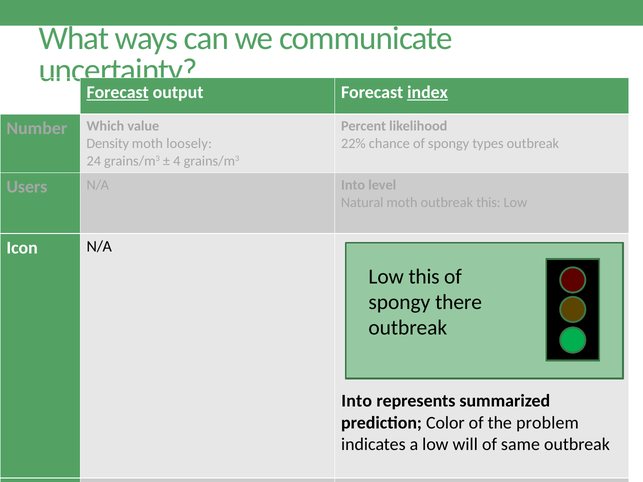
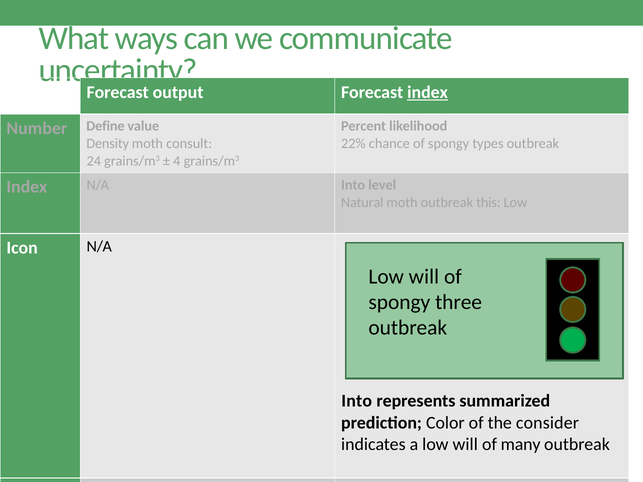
Forecast underline: present -> none (118, 92)
Which: Which -> Define (105, 126)
loosely: loosely -> consult (189, 144)
Users: Users -> Index (27, 187)
this: this -> will (424, 277)
there: there -> three (459, 302)
problem: problem -> consider (548, 423)
same: same -> many (521, 445)
